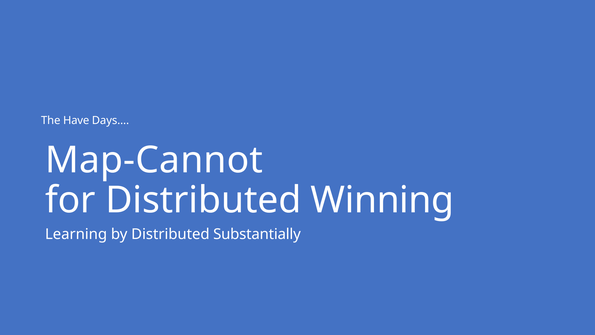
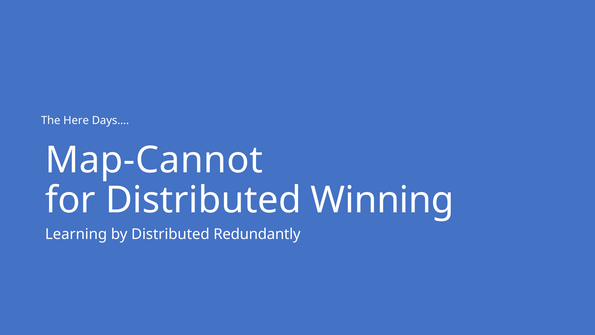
Have: Have -> Here (76, 120)
Substantially: Substantially -> Redundantly (257, 234)
